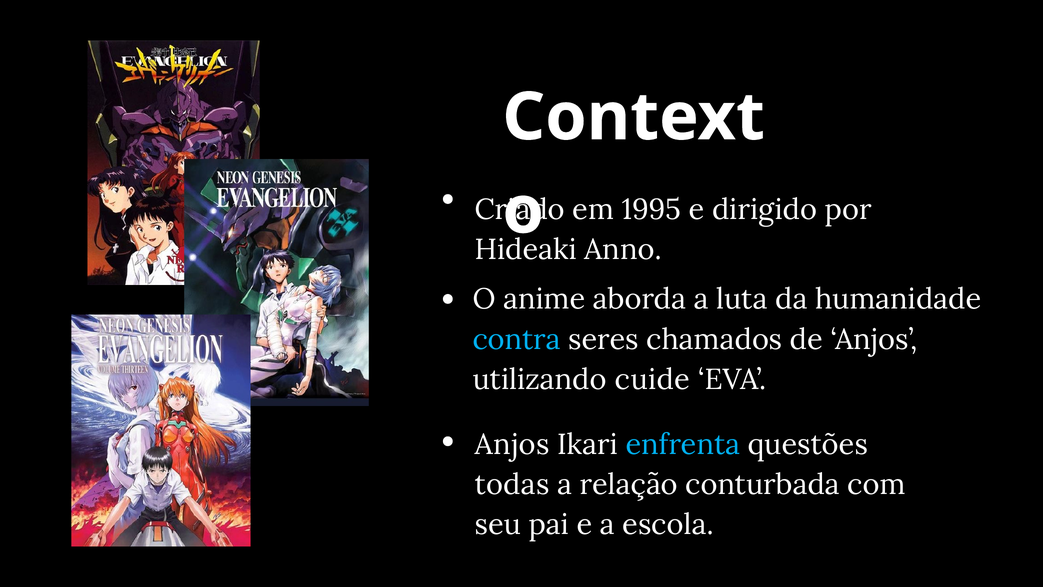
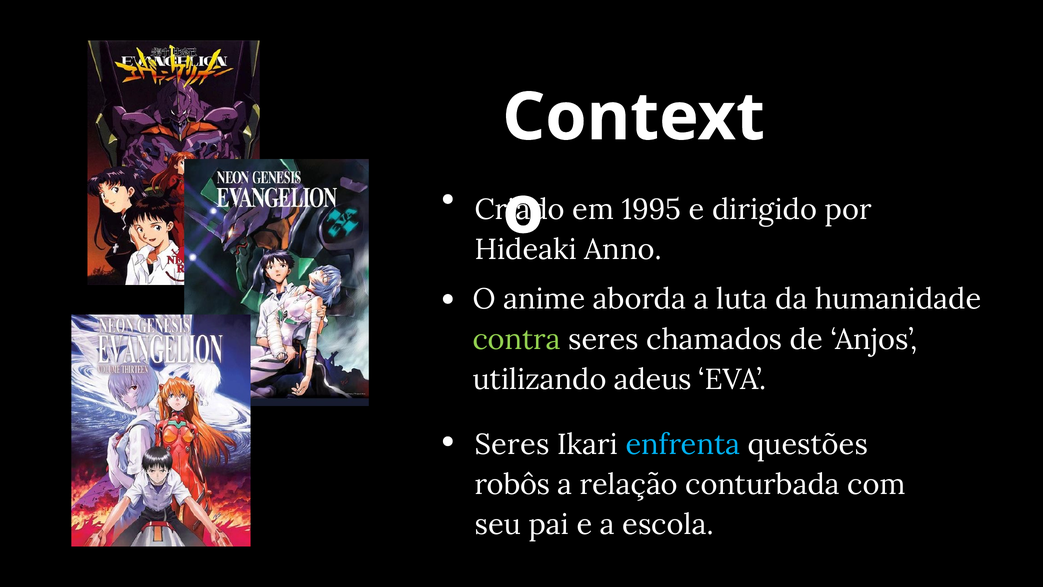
contra colour: light blue -> light green (517, 339)
cuide: cuide -> adeus (653, 380)
Anjos: Anjos -> Seres (512, 444)
todas: todas -> robôs (512, 484)
